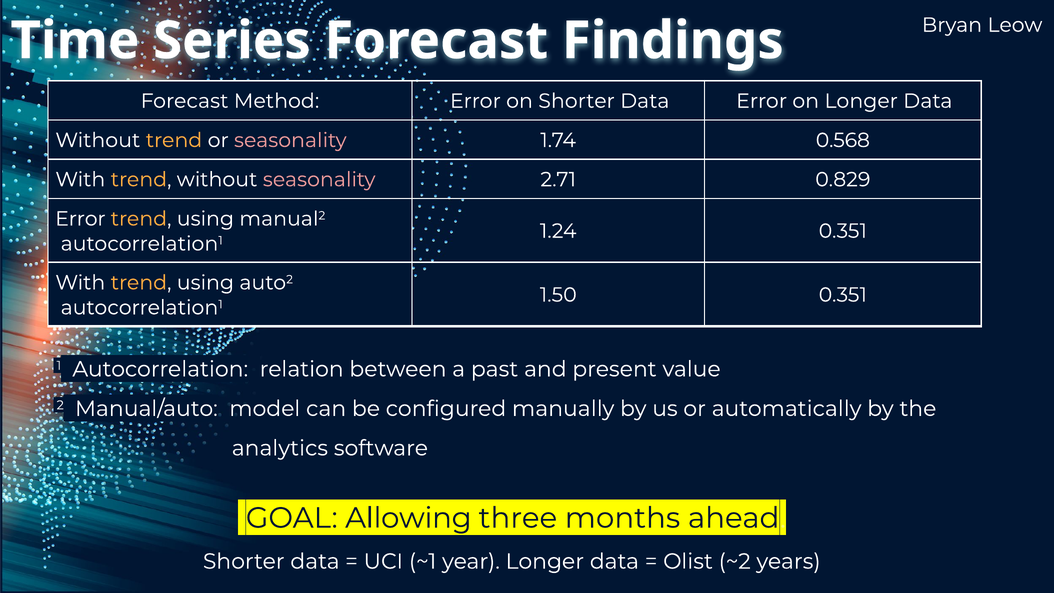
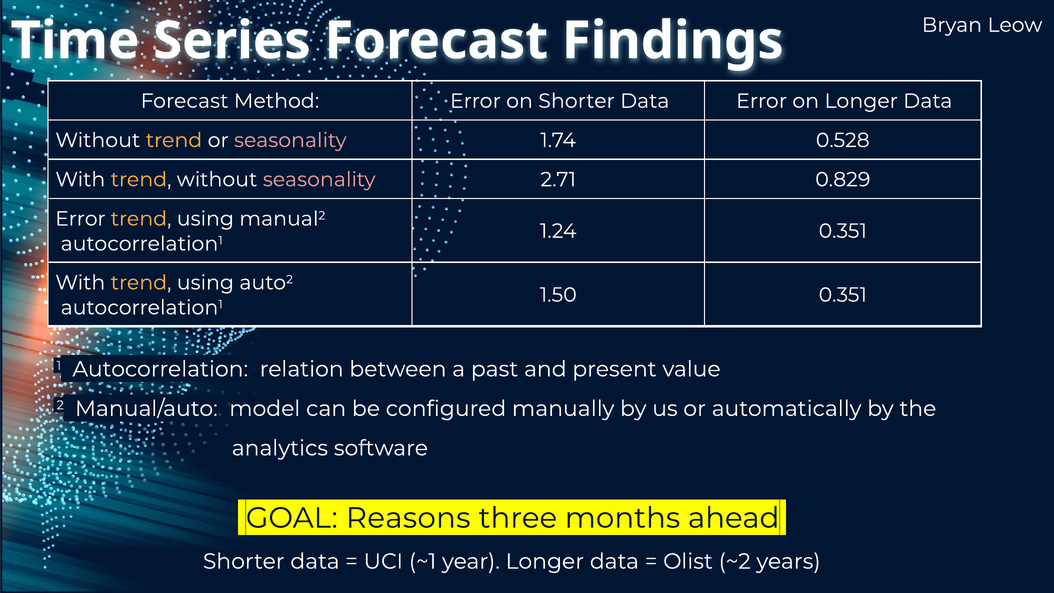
0.568: 0.568 -> 0.528 (843, 140)
Allowing: Allowing -> Reasons (408, 518)
